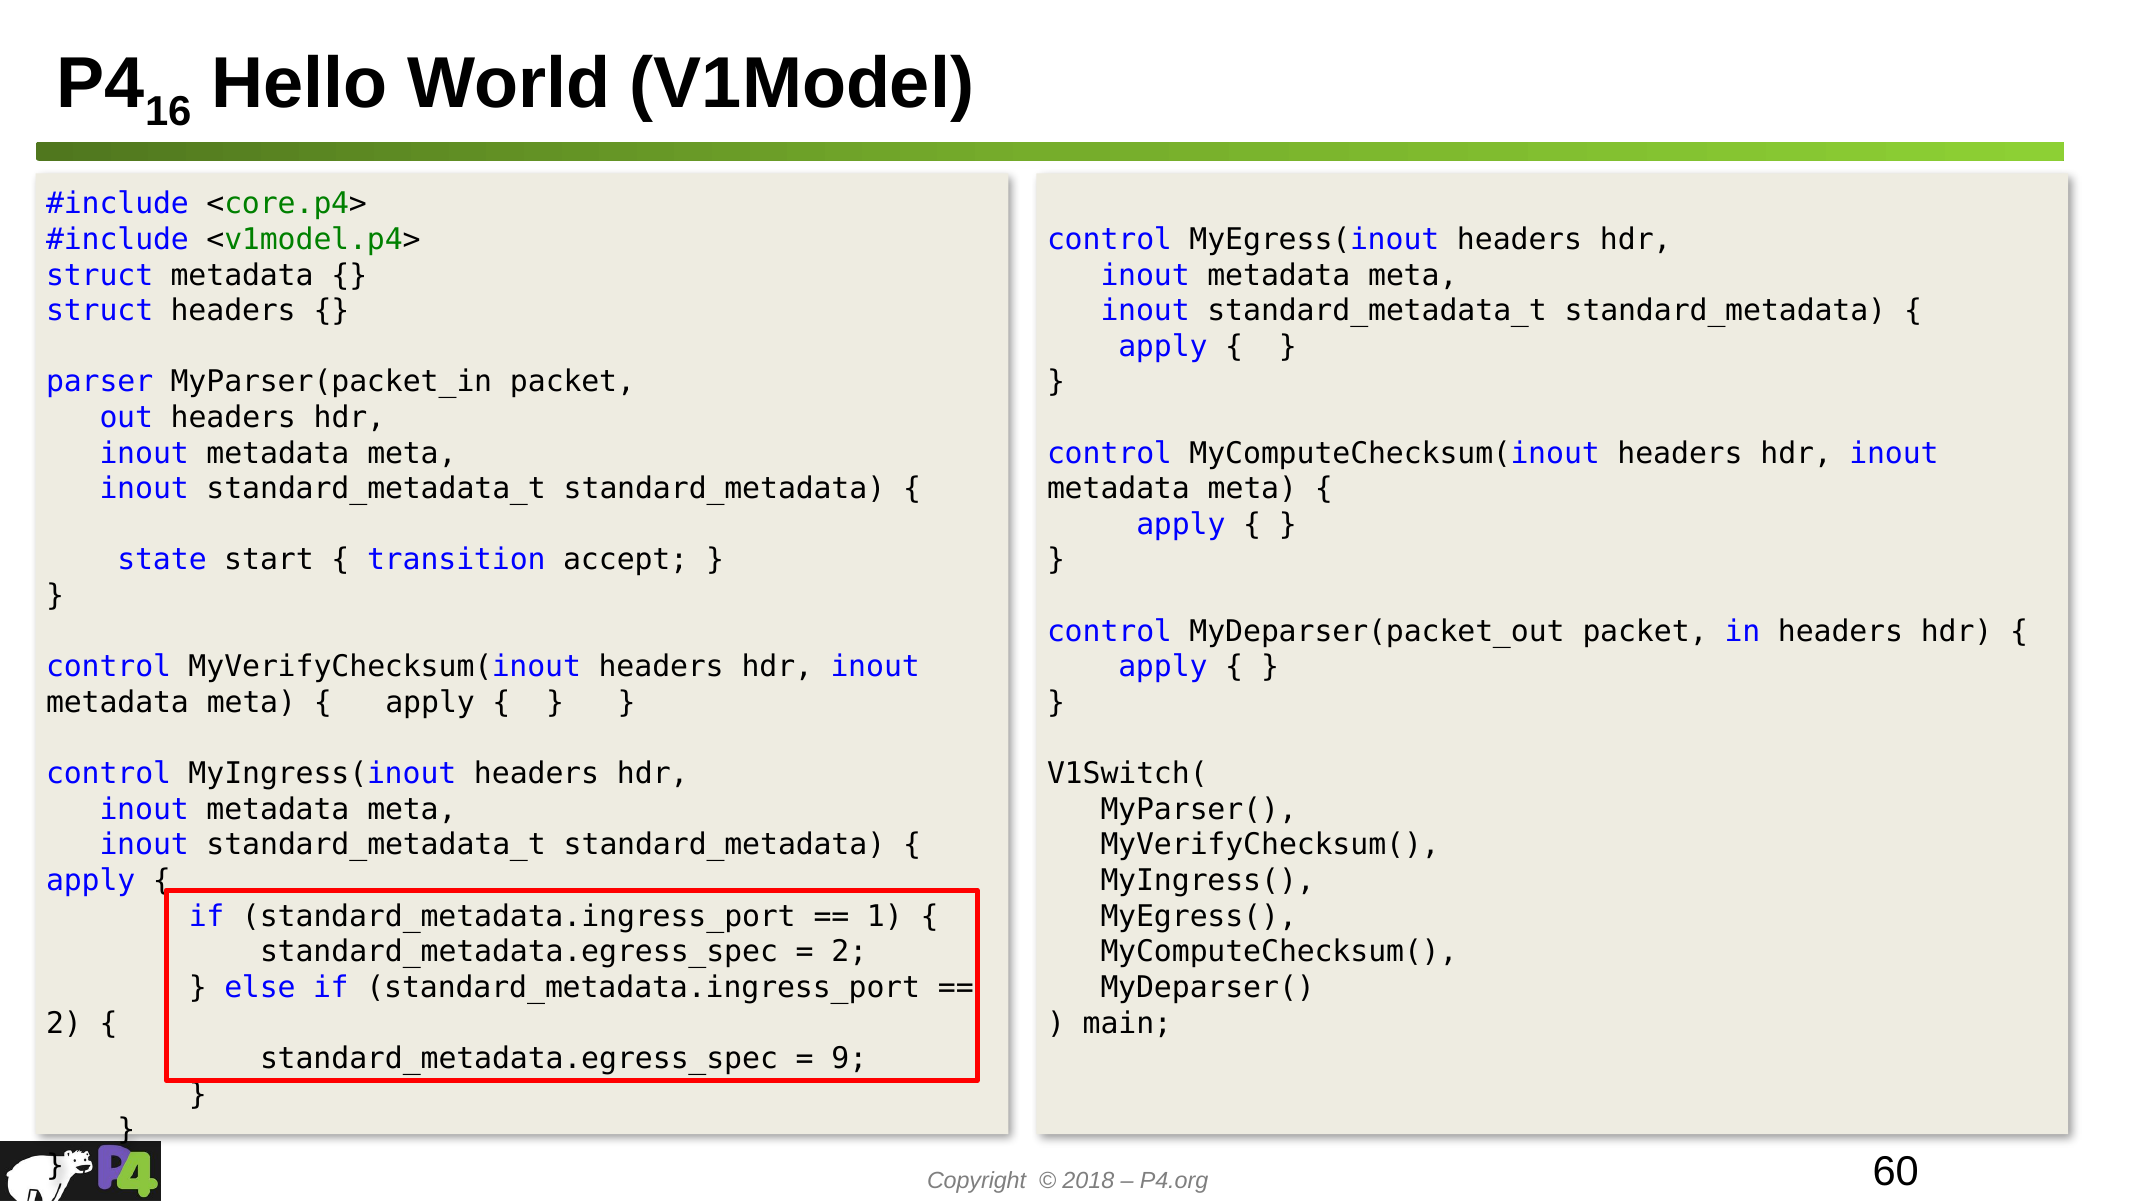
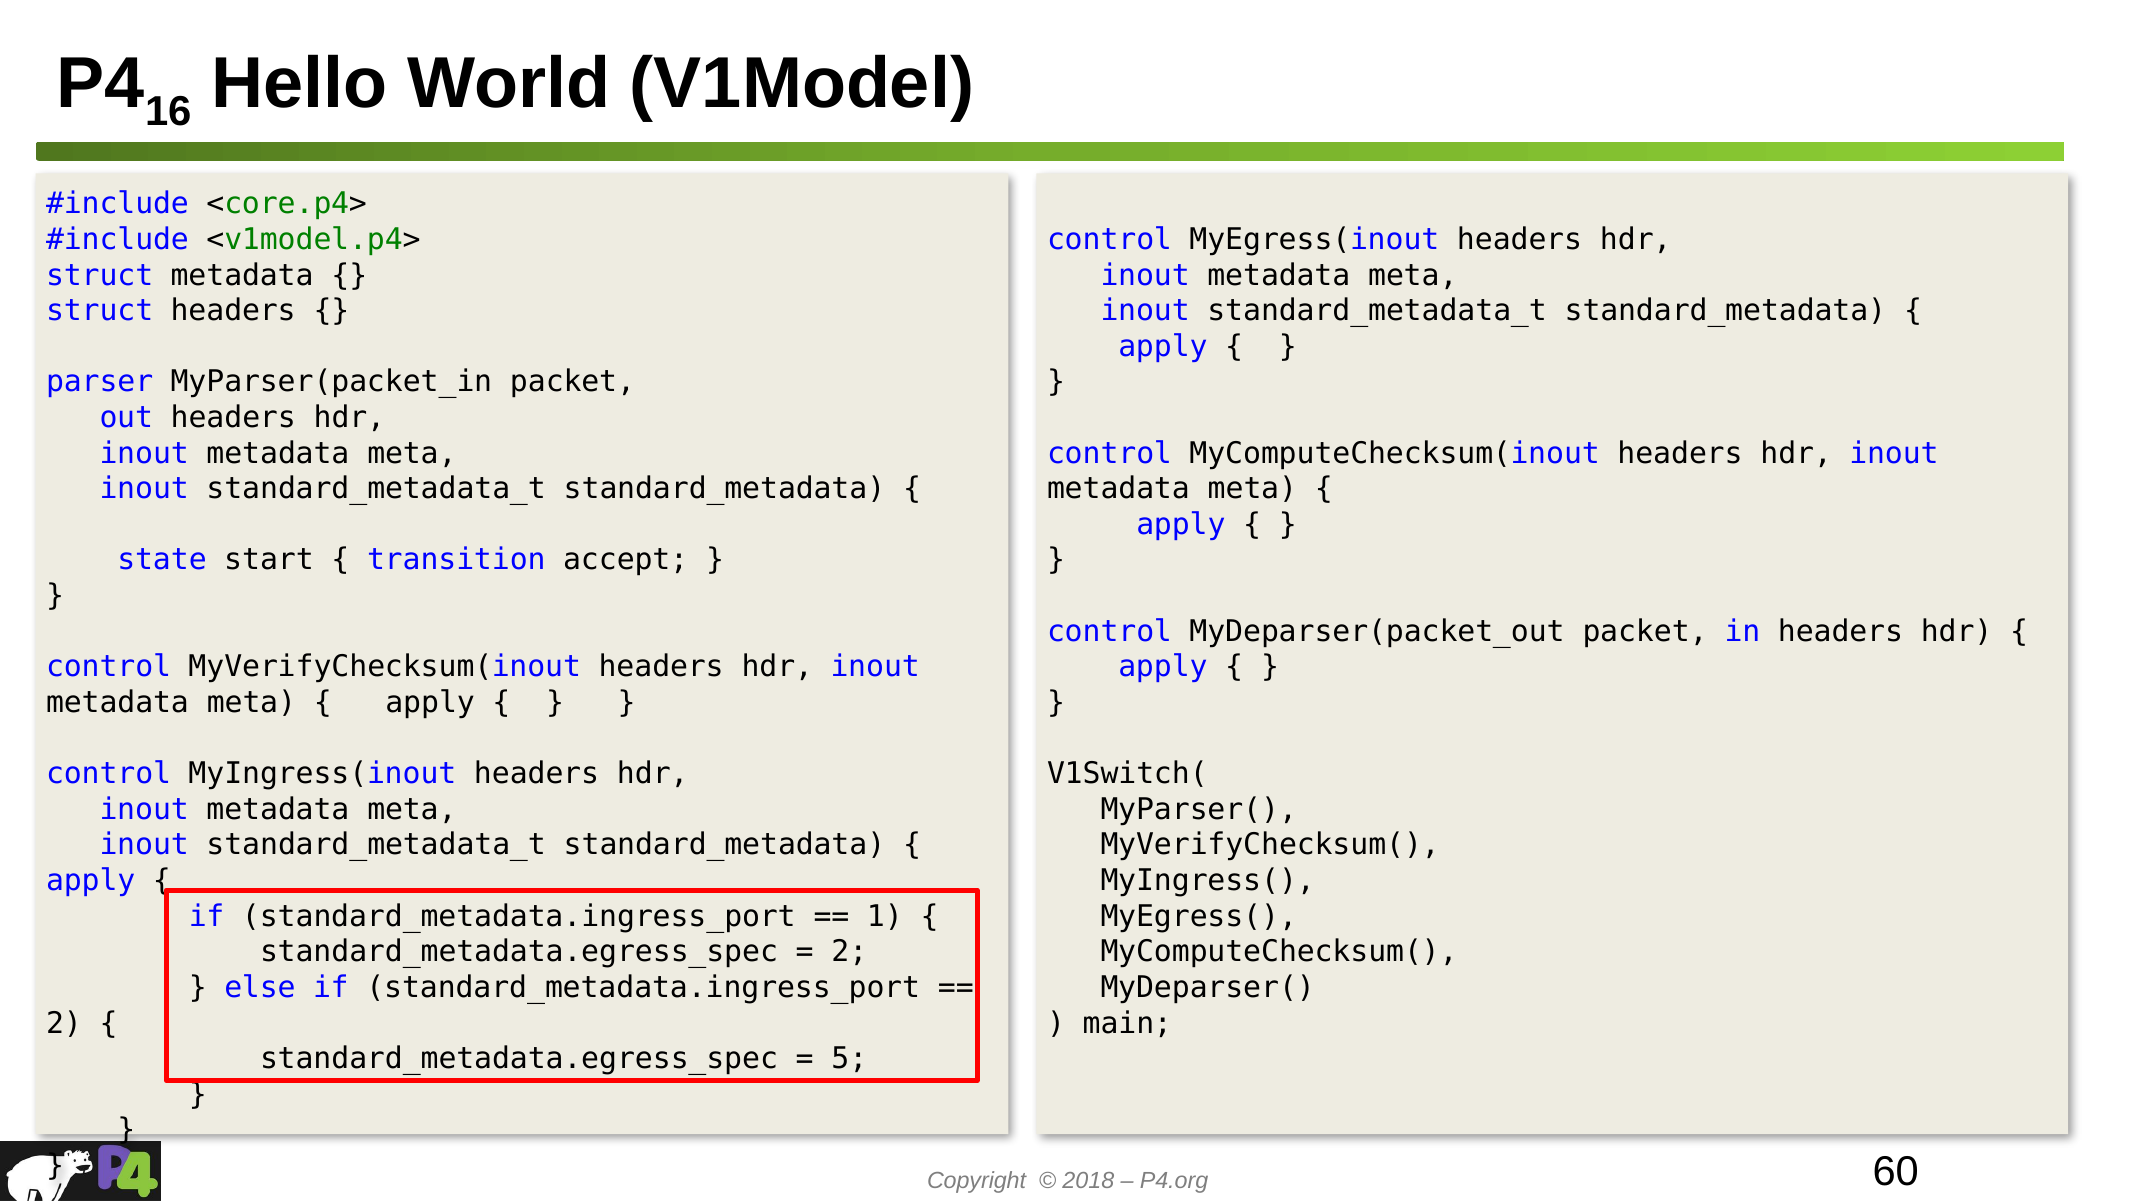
9: 9 -> 5 (849, 1059)
